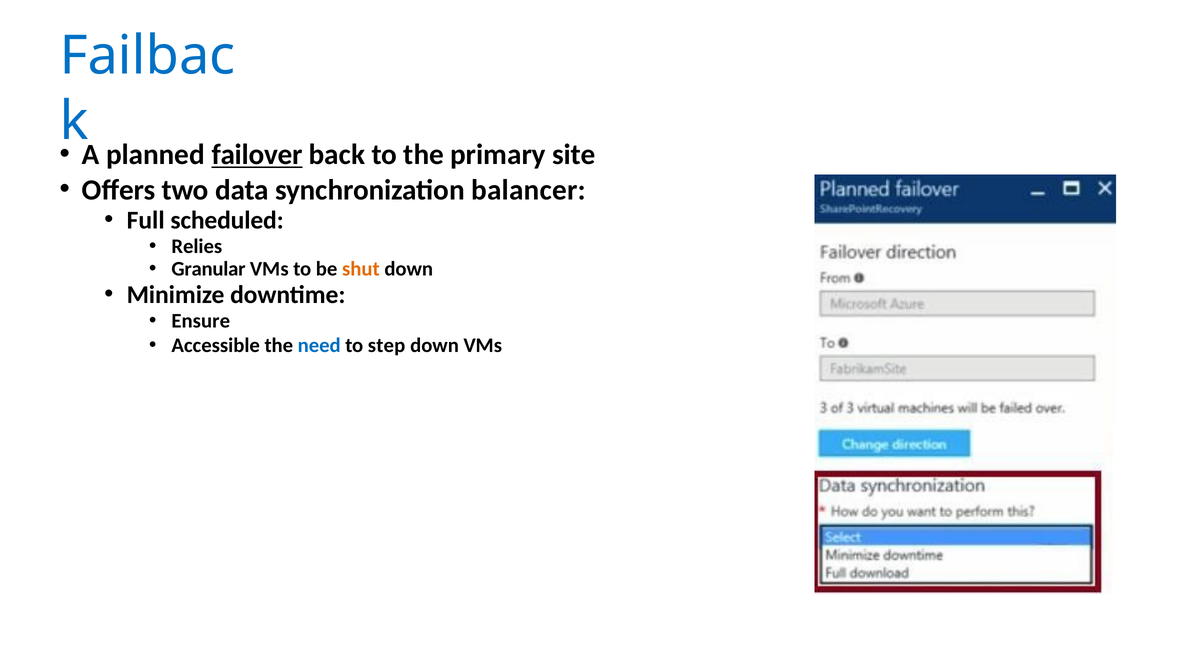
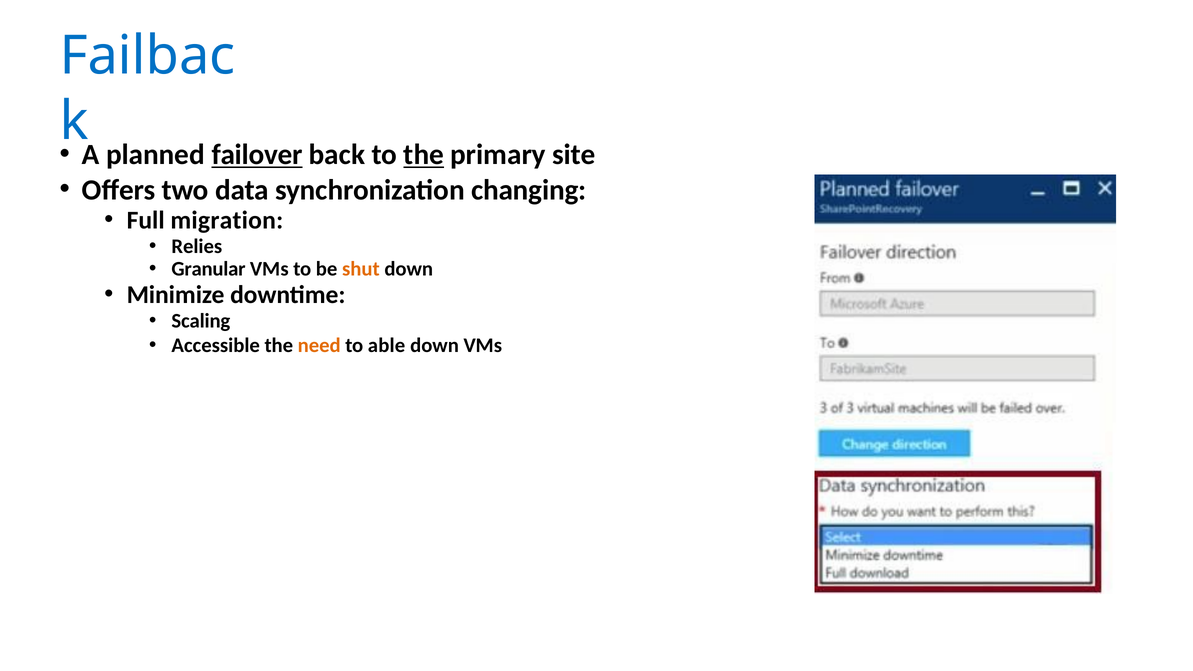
the underline: none -> present (424, 155)
balancer: balancer -> changing (529, 190)
scheduled: scheduled -> migration (227, 221)
Ensure: Ensure -> Scaling (201, 321)
need colour: blue -> orange (319, 345)
step: step -> able (387, 345)
